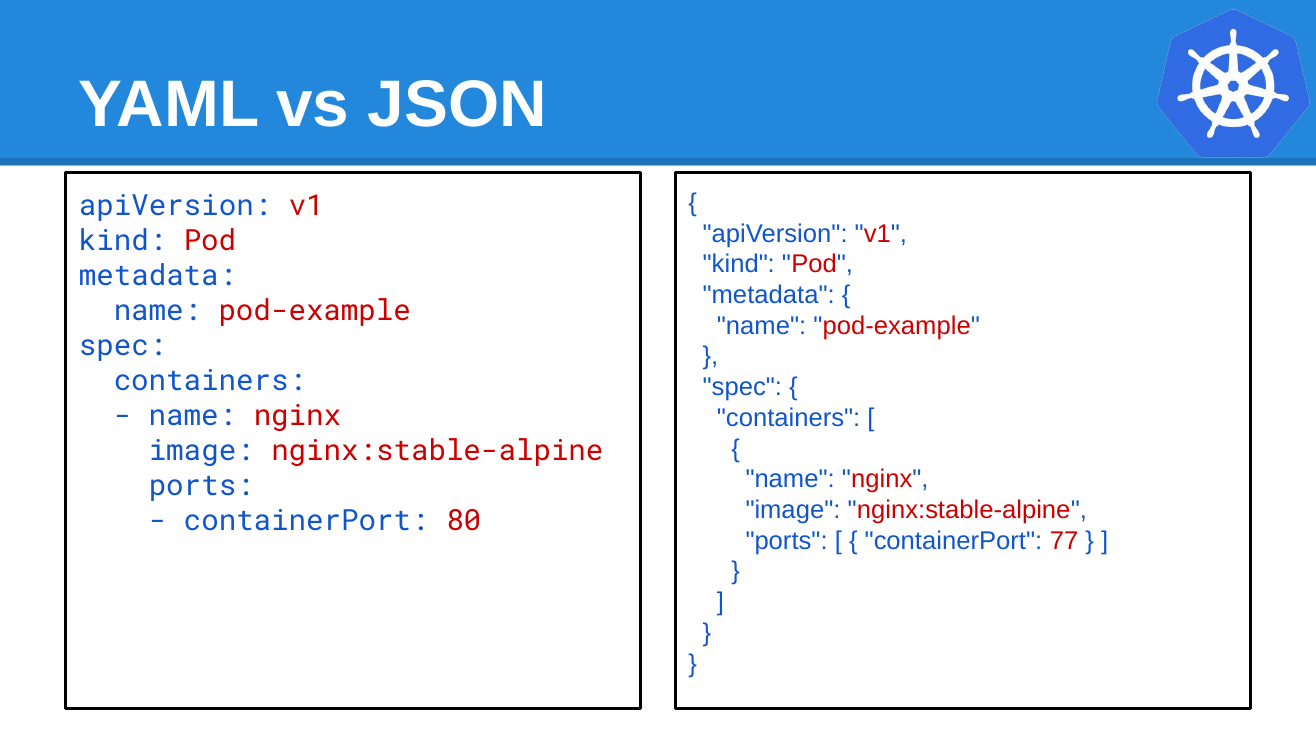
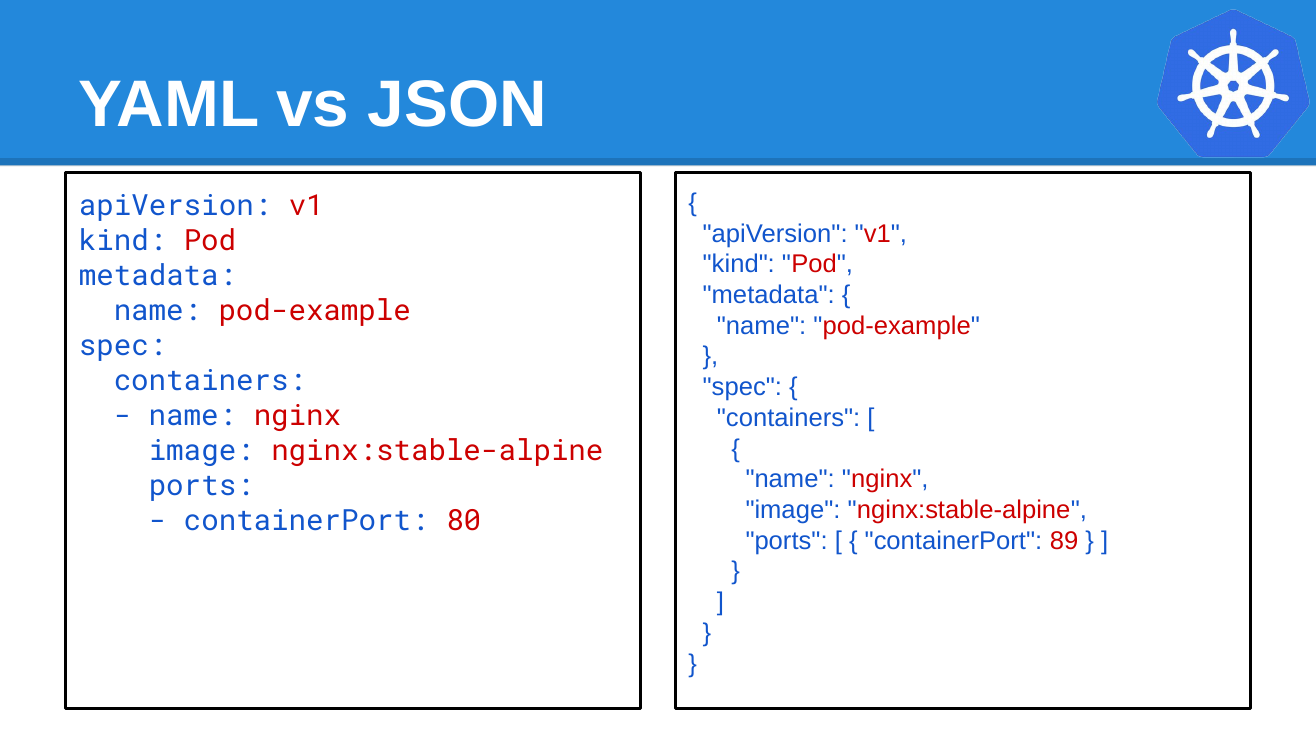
77: 77 -> 89 (1064, 541)
